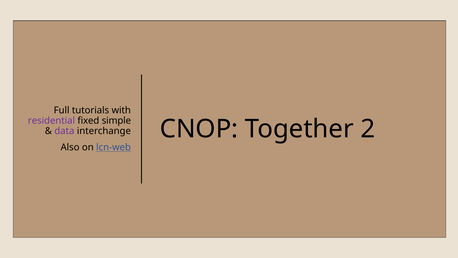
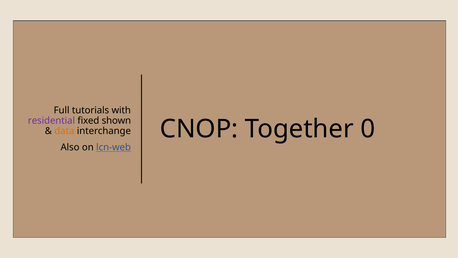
simple: simple -> shown (116, 120)
2: 2 -> 0 (368, 129)
data colour: purple -> orange (64, 131)
